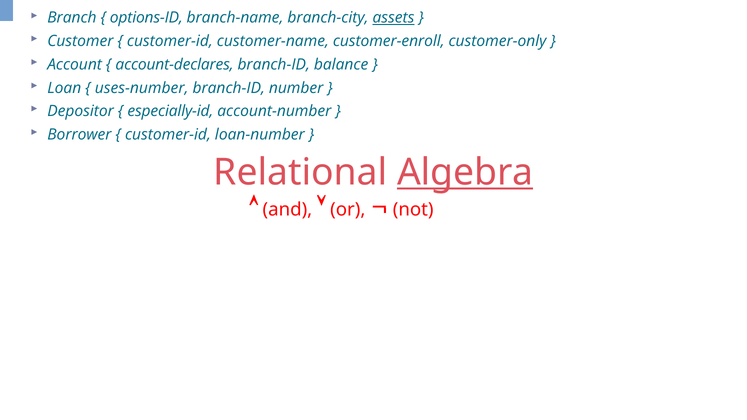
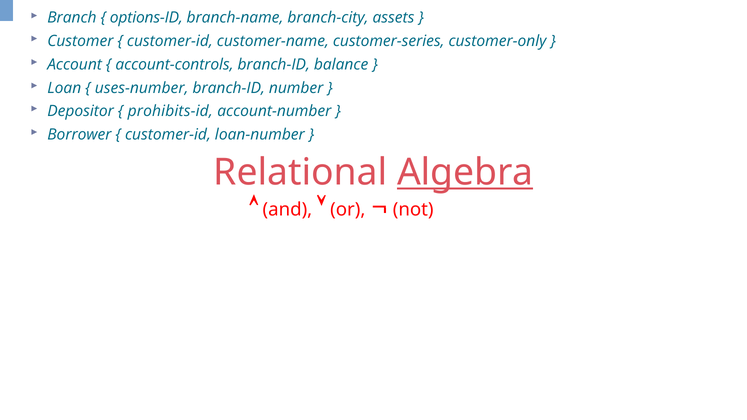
assets underline: present -> none (393, 18)
customer-enroll: customer-enroll -> customer-series (389, 41)
account-declares: account-declares -> account-controls (174, 65)
especially-id: especially-id -> prohibits-id (170, 111)
